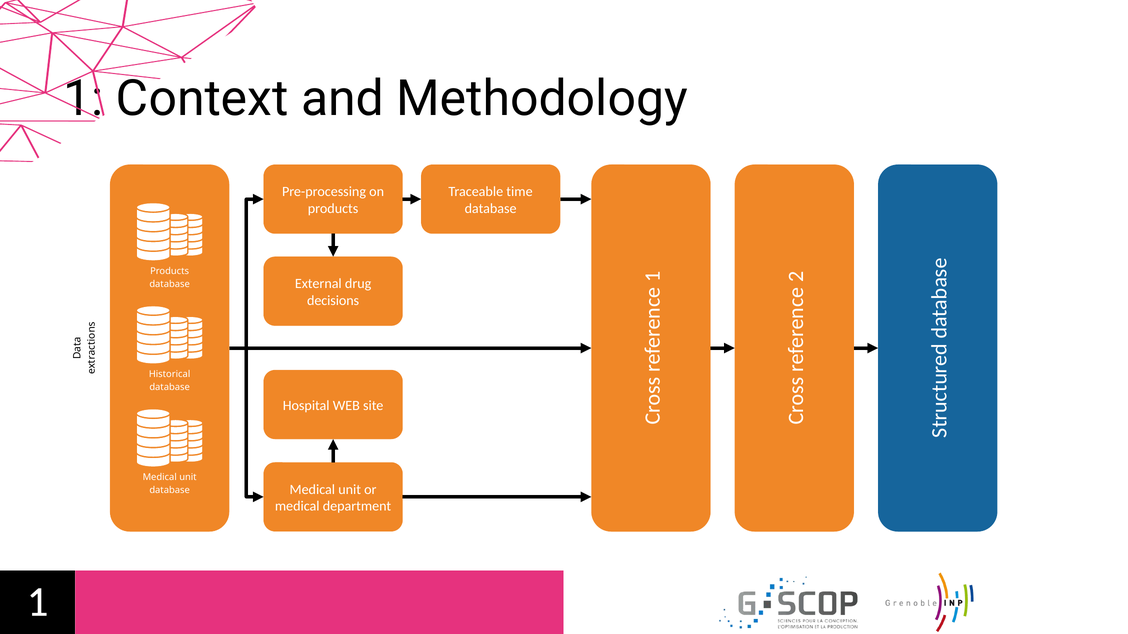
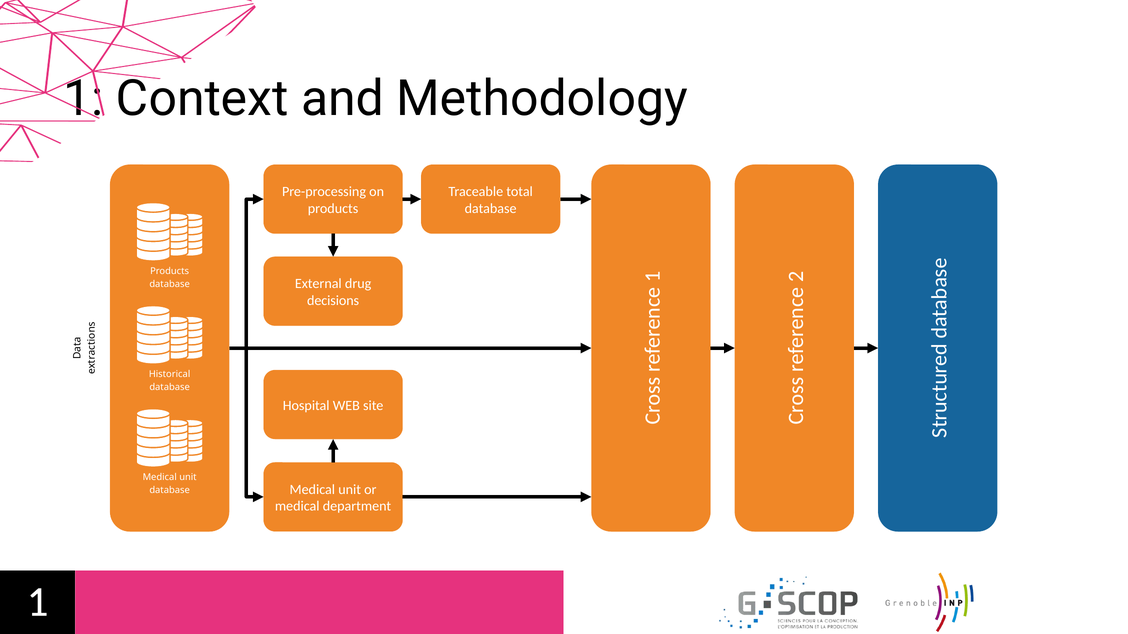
time: time -> total (520, 192)
